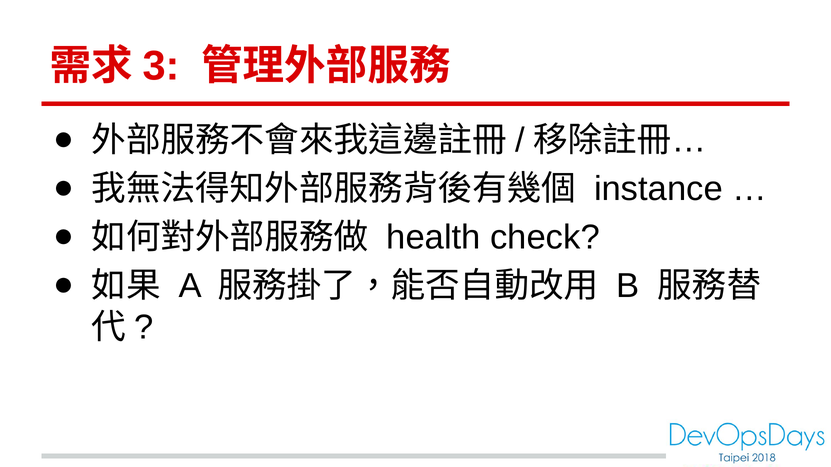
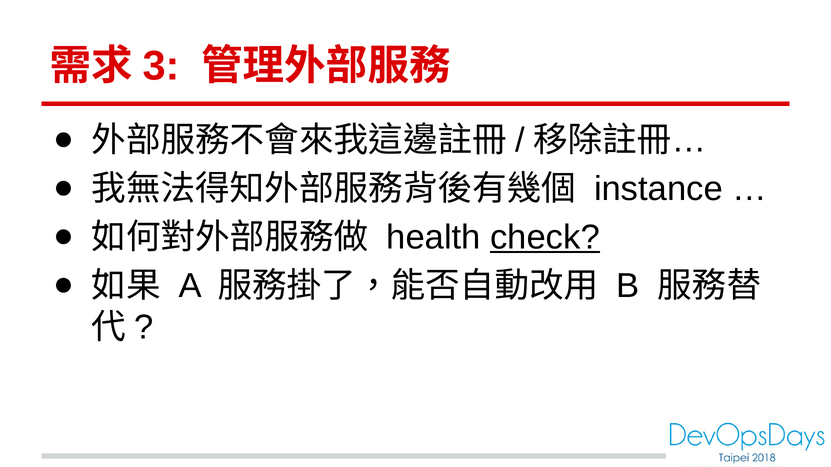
check underline: none -> present (545, 238)
